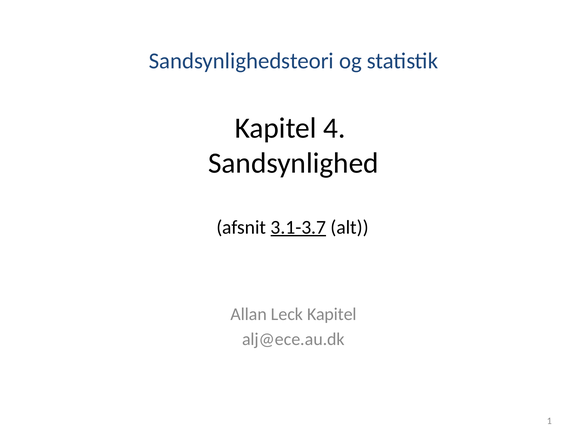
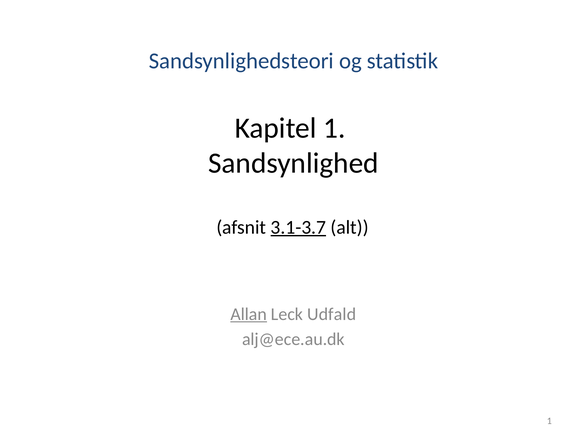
Kapitel 4: 4 -> 1 (334, 128)
Allan underline: none -> present (249, 314)
Leck Kapitel: Kapitel -> Udfald (332, 314)
